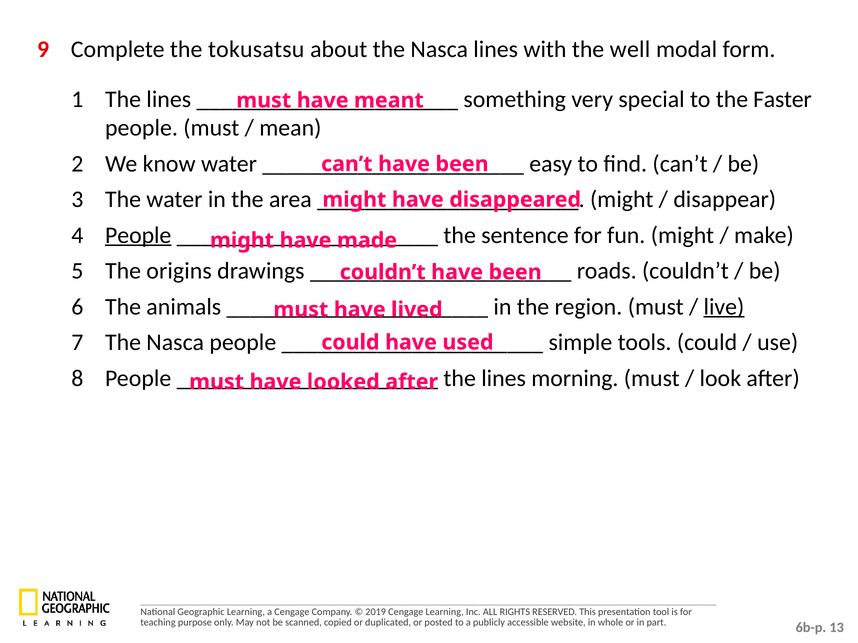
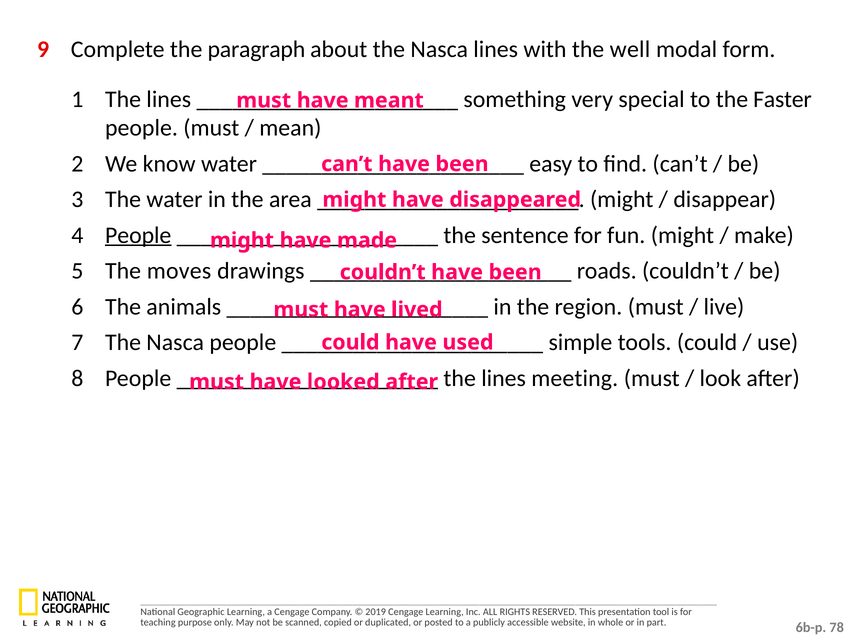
tokusatsu: tokusatsu -> paragraph (256, 49)
origins: origins -> moves (179, 271)
live underline: present -> none (724, 307)
morning: morning -> meeting (575, 378)
13: 13 -> 78 (837, 628)
